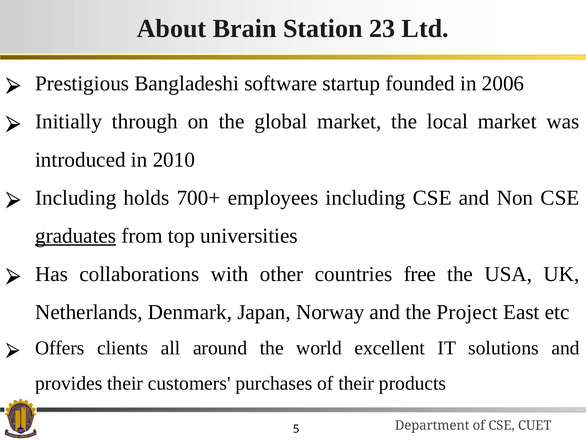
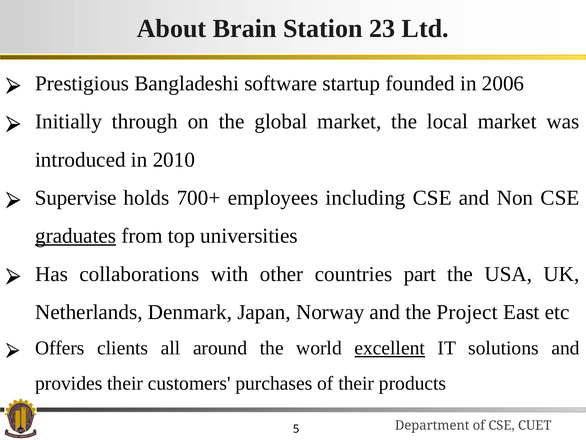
Including: Including -> Supervise (76, 198)
free: free -> part (420, 274)
excellent underline: none -> present (390, 348)
